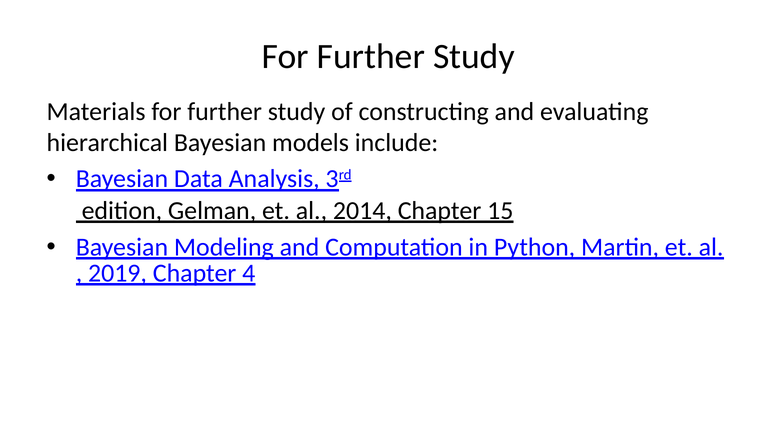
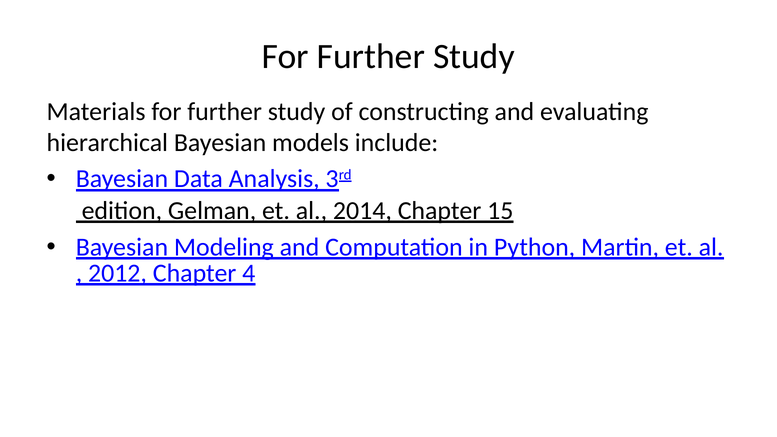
2019: 2019 -> 2012 (117, 273)
